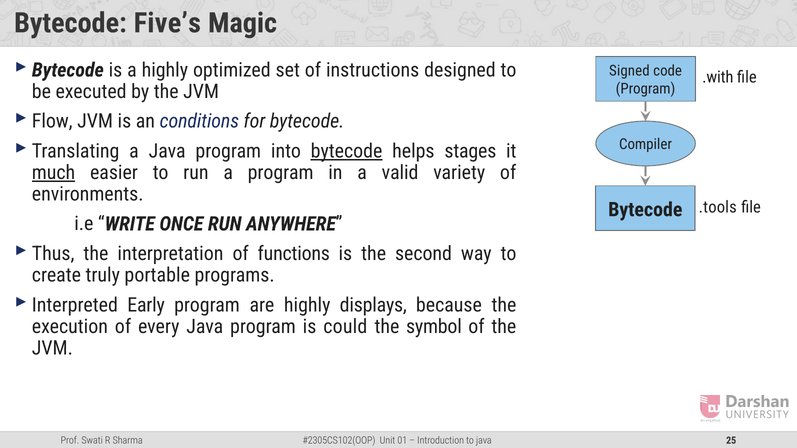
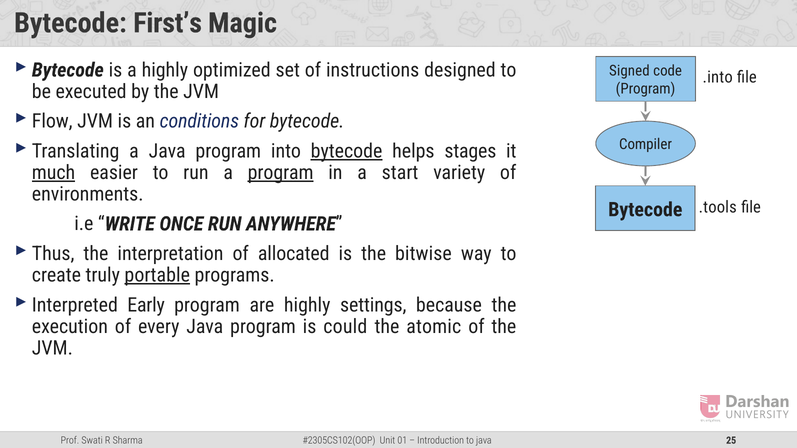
Five’s: Five’s -> First’s (168, 23)
.with: .with -> .into (718, 77)
program underline: none -> present (281, 173)
valid: valid -> start (400, 173)
functions: functions -> allocated (294, 254)
second: second -> bitwise (423, 254)
portable underline: none -> present (157, 275)
displays: displays -> settings (373, 305)
symbol: symbol -> atomic (434, 327)
